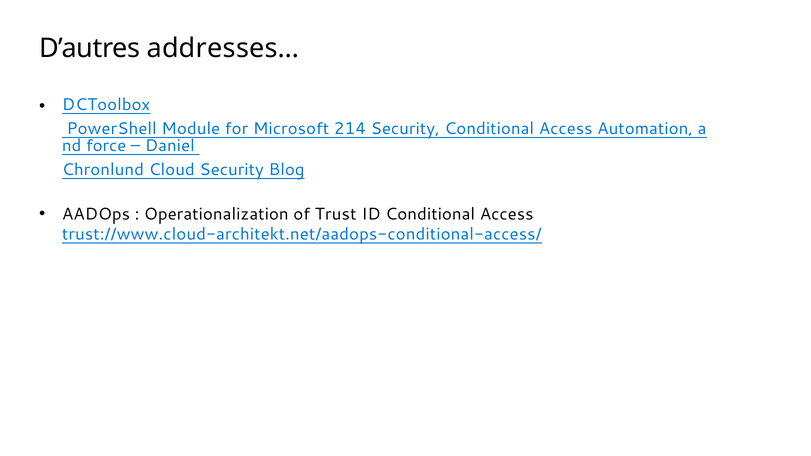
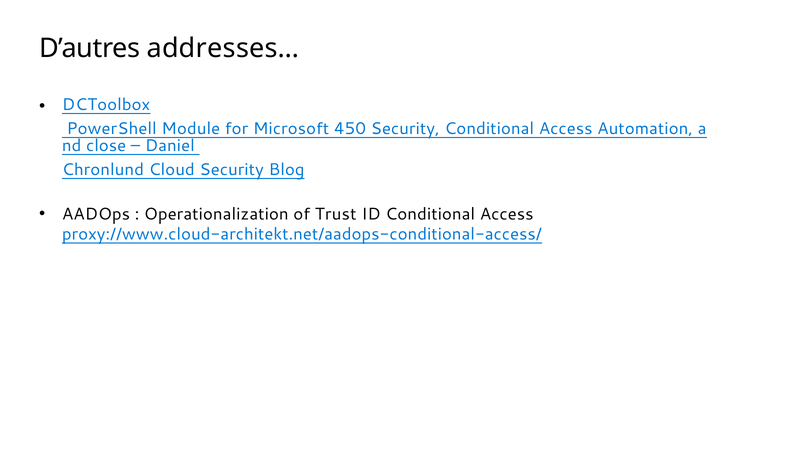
214: 214 -> 450 (350, 129)
force: force -> close (106, 146)
trust://www.cloud-architekt.net/aadops-conditional-access/: trust://www.cloud-architekt.net/aadops-conditional-access/ -> proxy://www.cloud-architekt.net/aadops-conditional-access/ (302, 234)
